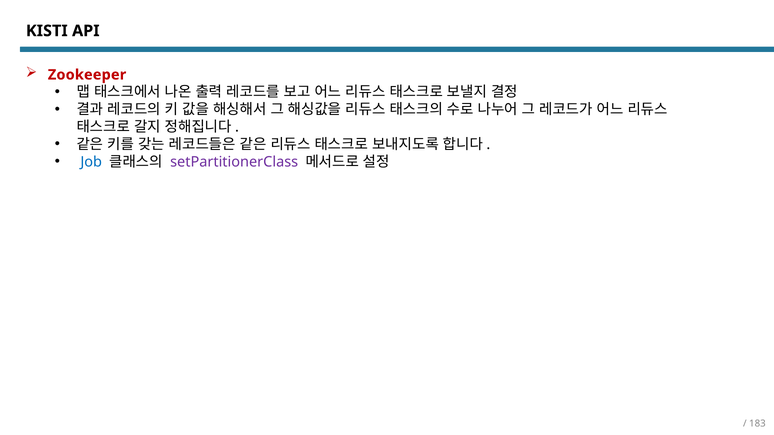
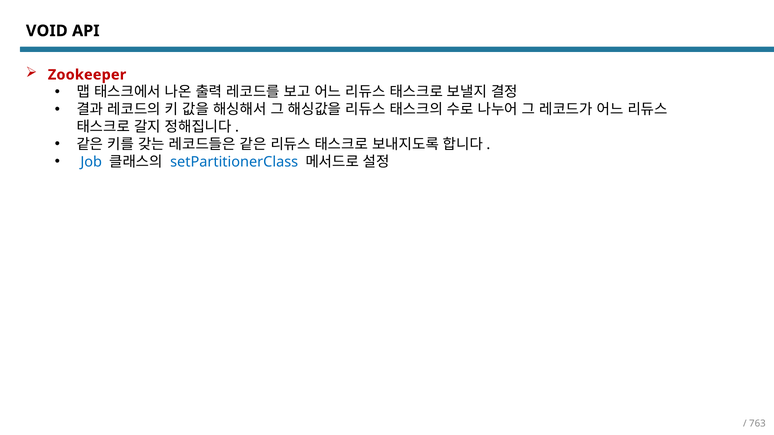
KISTI: KISTI -> VOID (47, 31)
setPartitionerClass colour: purple -> blue (234, 162)
183: 183 -> 763 (757, 424)
